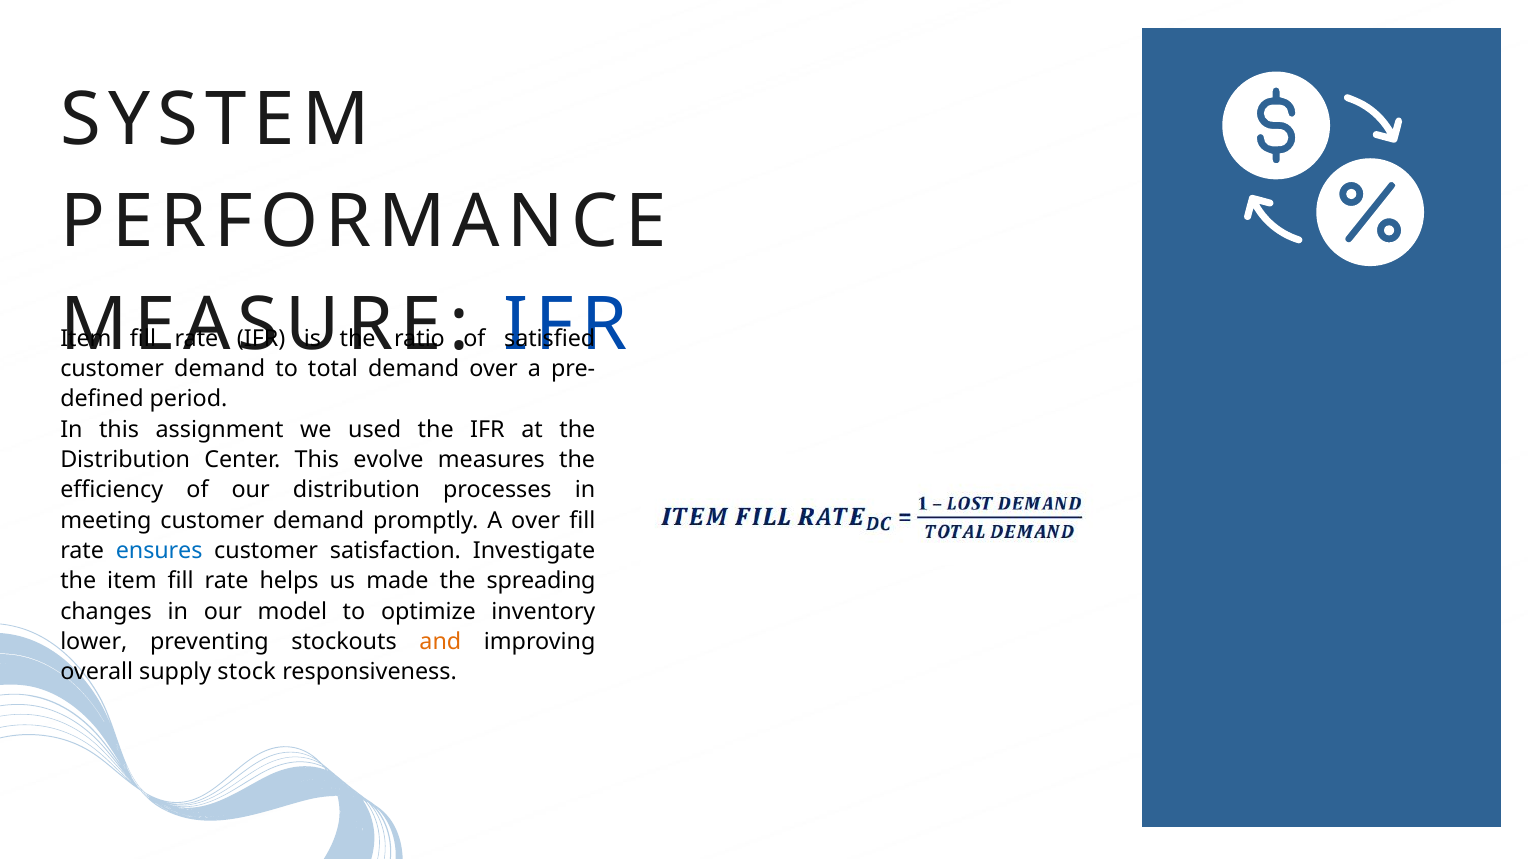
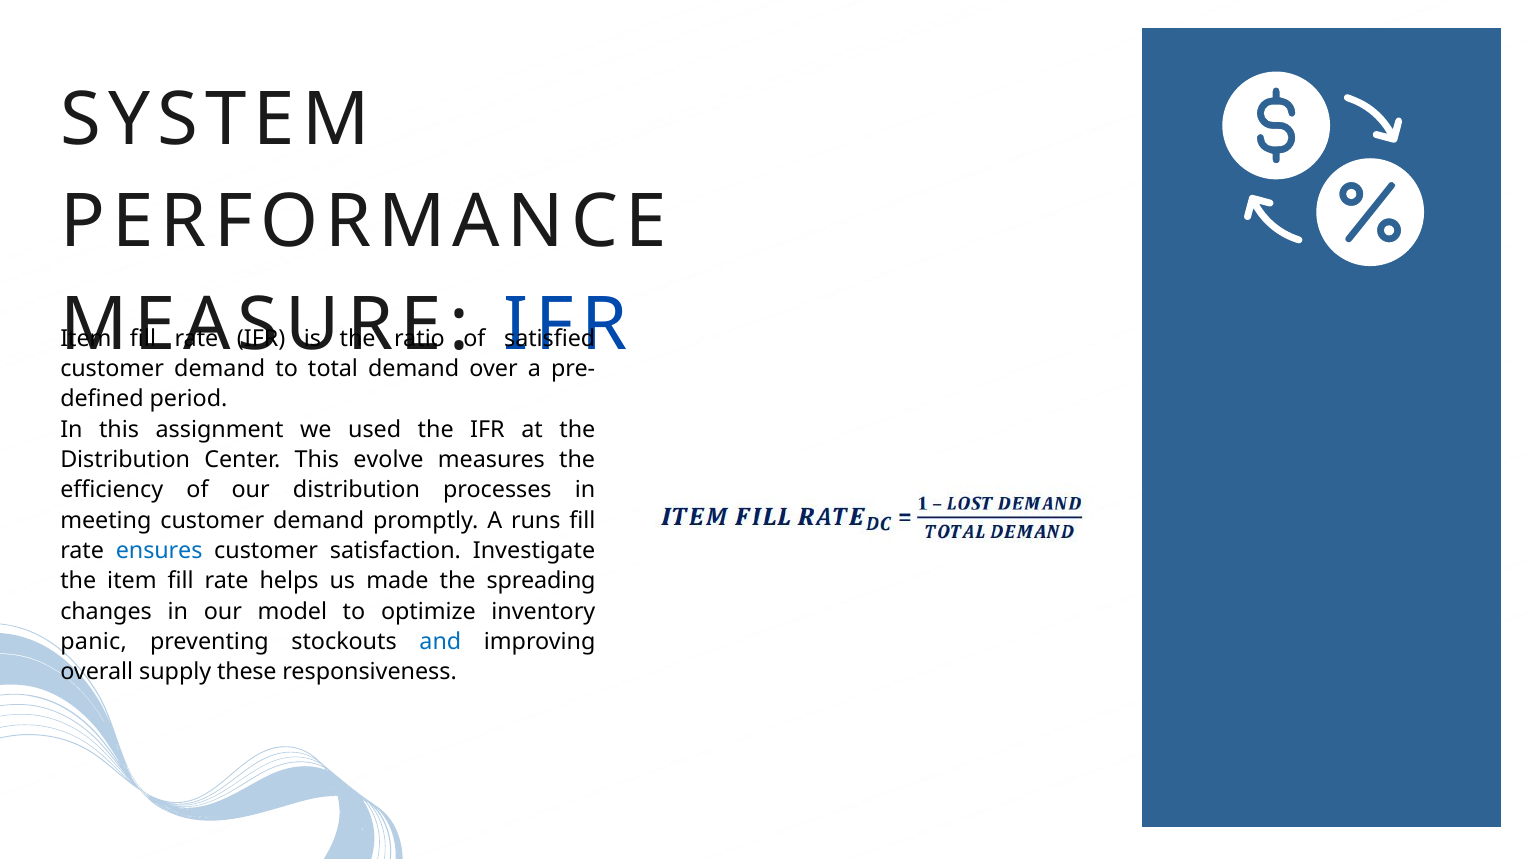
A over: over -> runs (536, 521)
lower: lower -> panic (94, 642)
and colour: orange -> blue (440, 642)
stock: stock -> these (247, 672)
